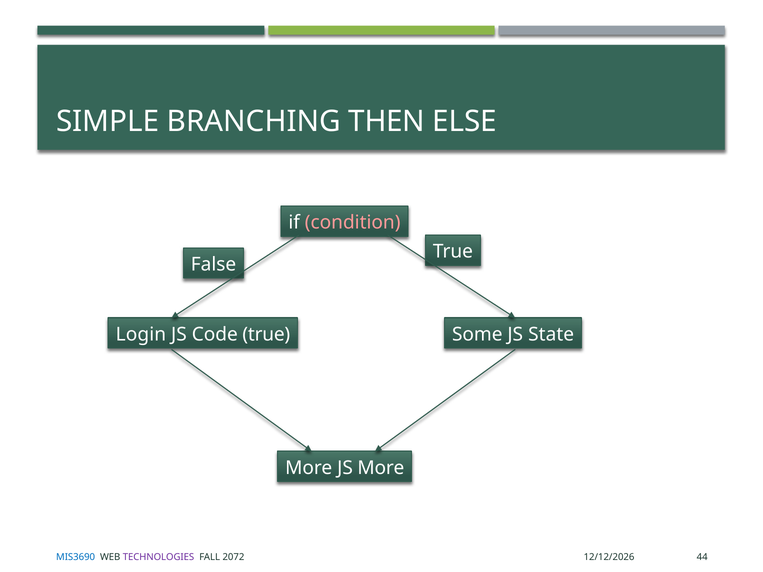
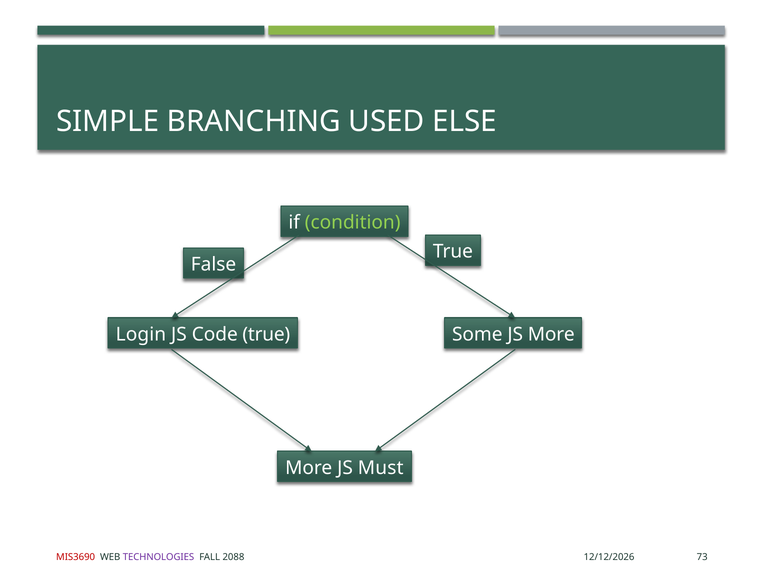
THEN: THEN -> USED (386, 122)
condition colour: pink -> light green (353, 223)
JS State: State -> More (551, 334)
JS More: More -> Must (381, 468)
44: 44 -> 73 (702, 557)
MIS3690 colour: blue -> red (76, 558)
2072: 2072 -> 2088 (233, 558)
